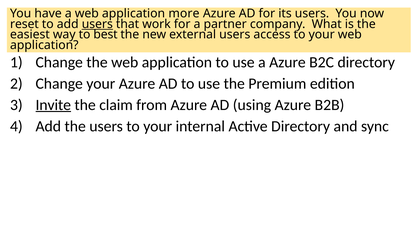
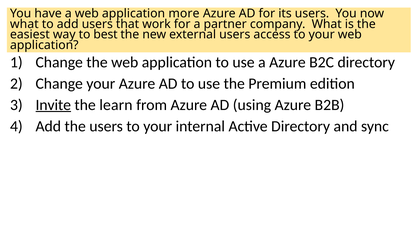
reset: reset -> what (24, 24)
users underline: present -> none (97, 24)
claim: claim -> learn (116, 105)
